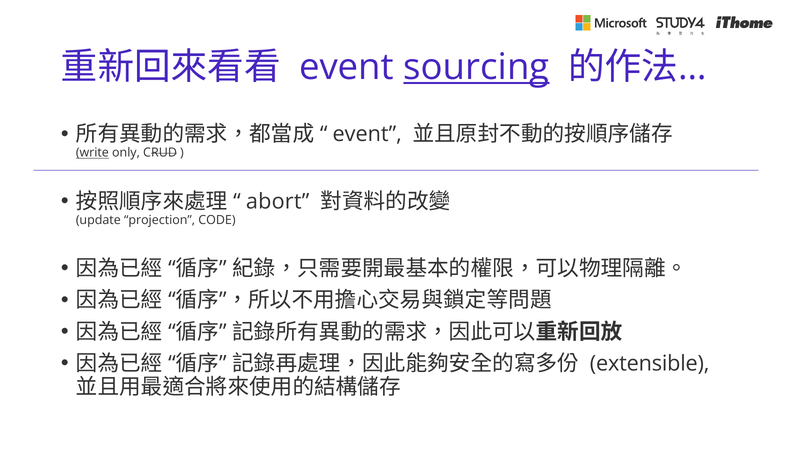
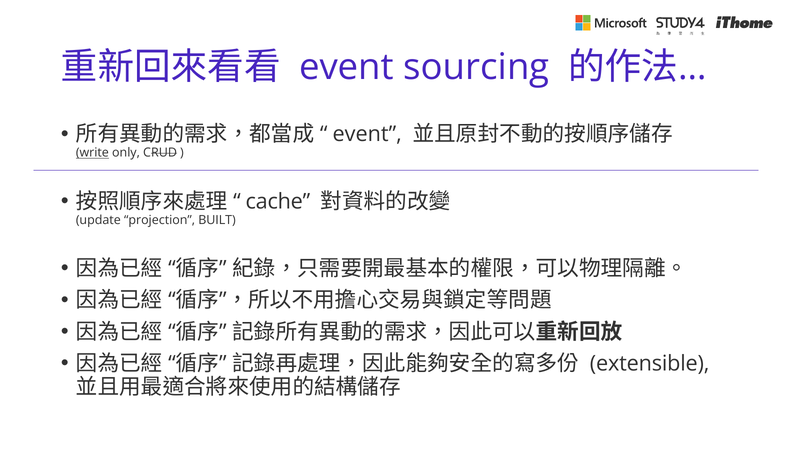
sourcing underline: present -> none (476, 67)
abort: abort -> cache (278, 201)
CODE: CODE -> BUILT (217, 220)
